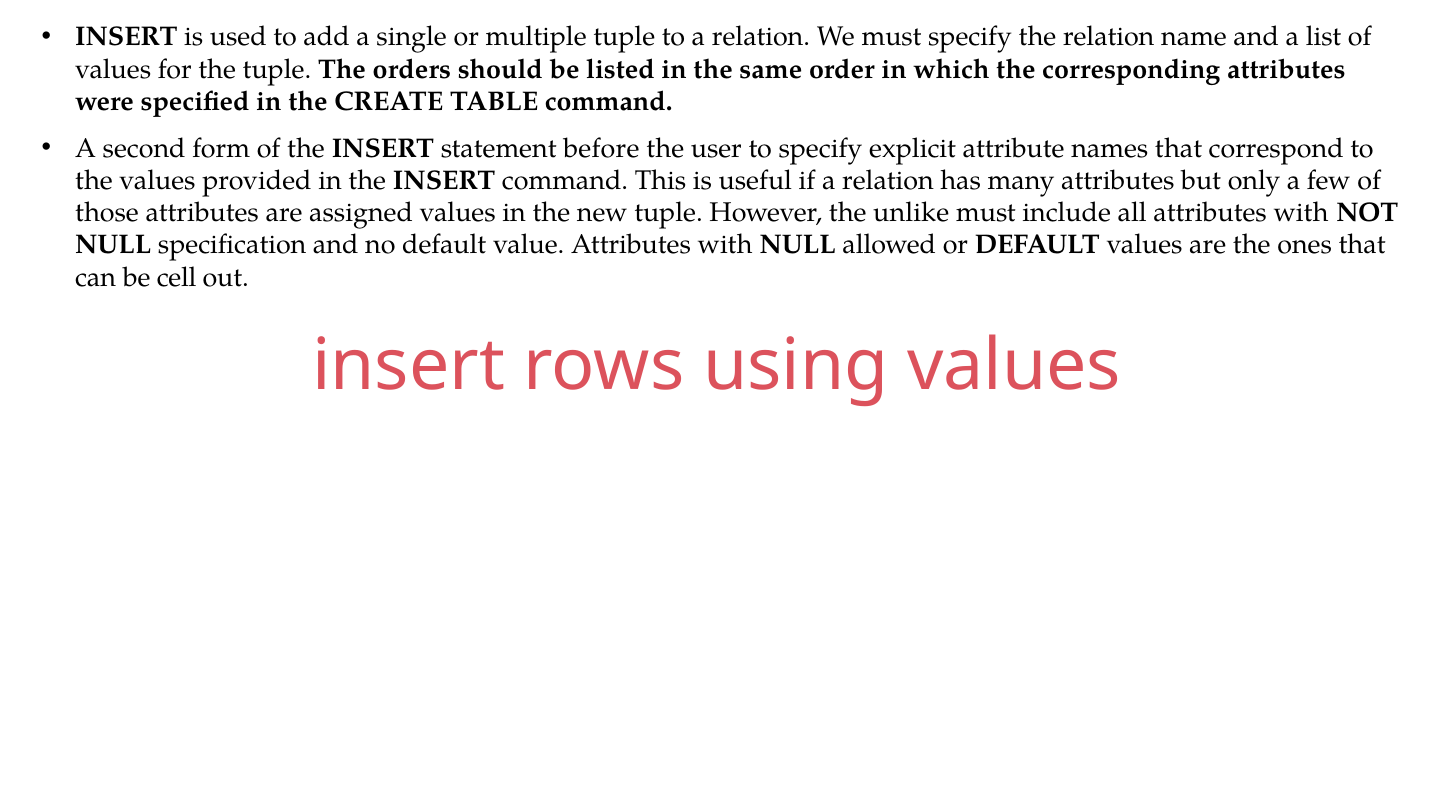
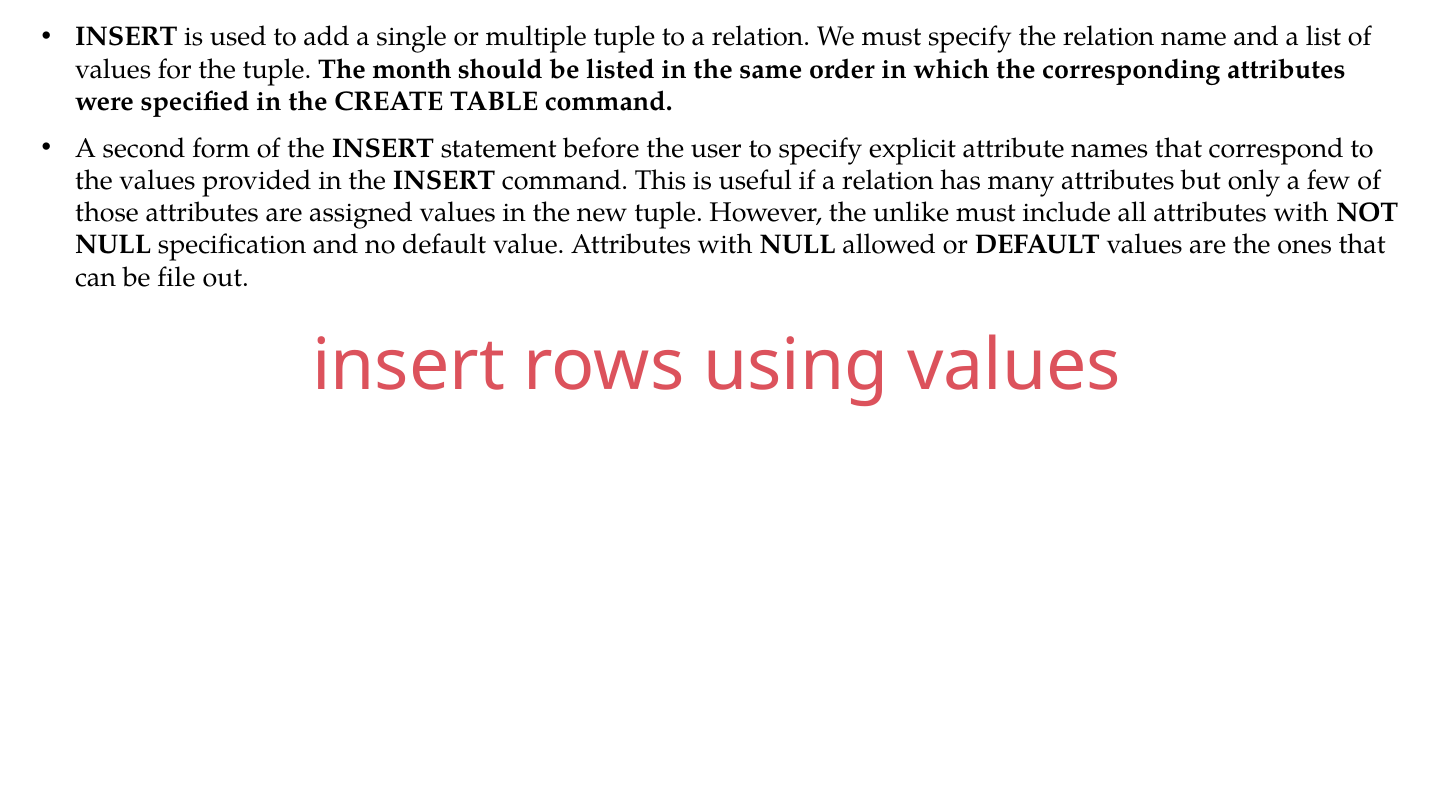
orders: orders -> month (412, 69)
cell: cell -> file (176, 277)
